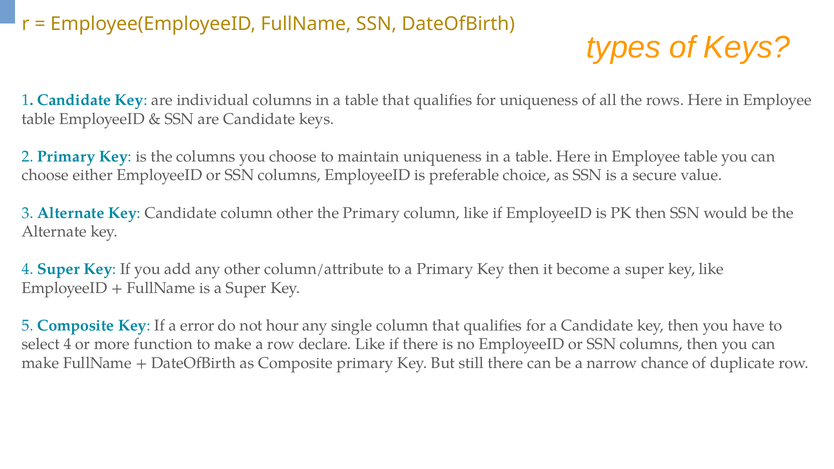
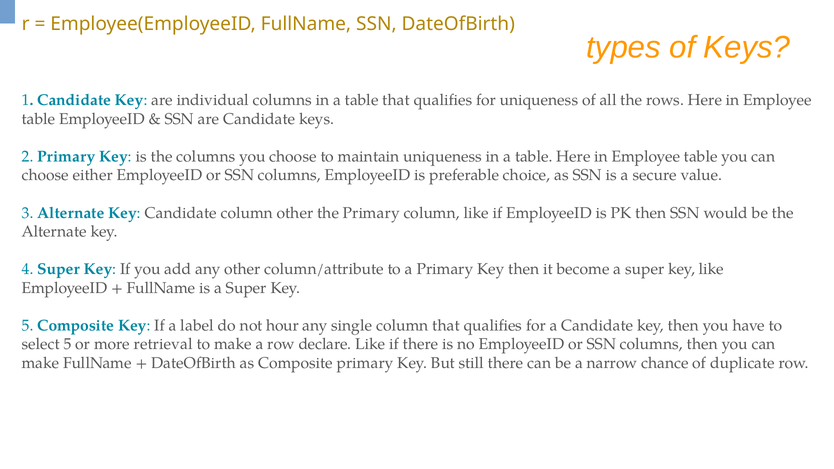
error: error -> label (197, 325)
select 4: 4 -> 5 (68, 344)
function: function -> retrieval (163, 344)
